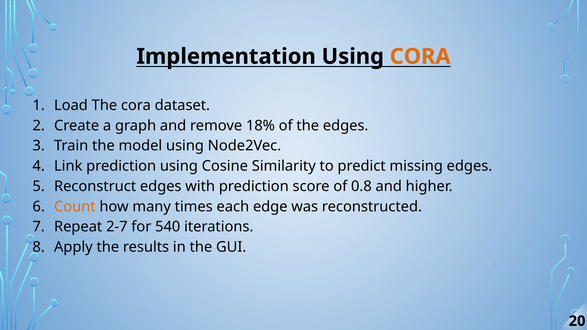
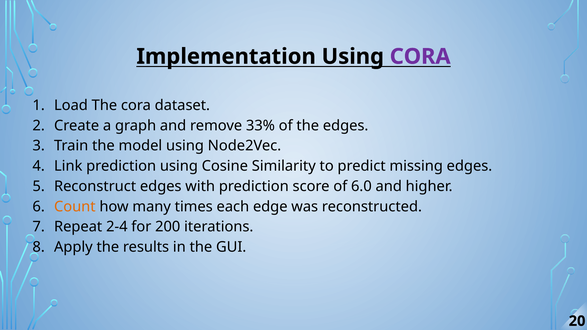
CORA colour: orange -> purple (420, 57)
18%: 18% -> 33% (260, 126)
0.8: 0.8 -> 6.0 (361, 186)
2-7: 2-7 -> 2-4 (117, 227)
540: 540 -> 200 (168, 227)
